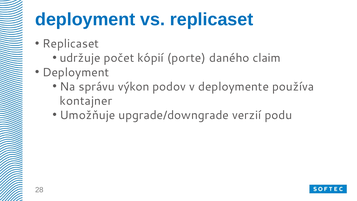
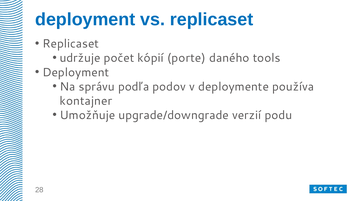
claim: claim -> tools (267, 58)
výkon: výkon -> podľa (134, 87)
